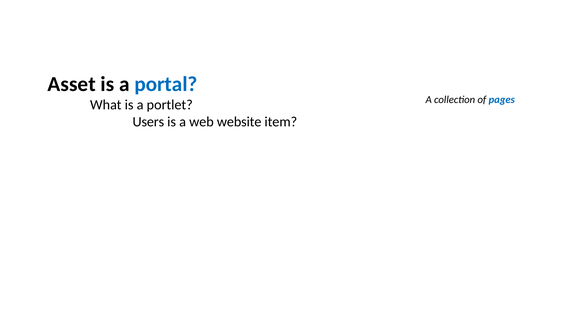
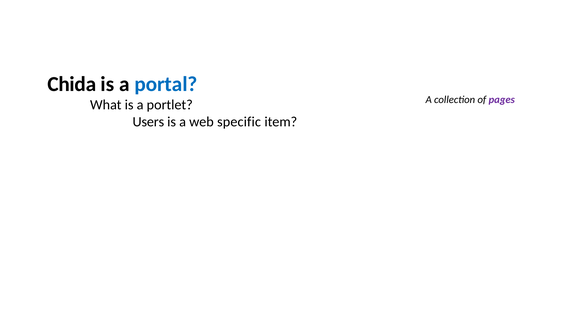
Asset: Asset -> Chida (72, 84)
pages colour: blue -> purple (502, 100)
website: website -> specific (239, 122)
